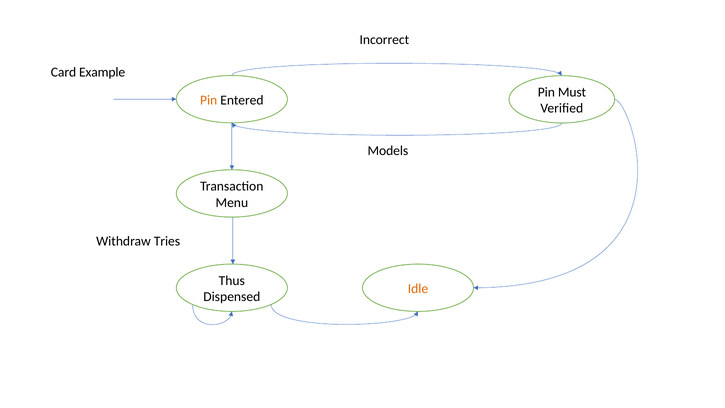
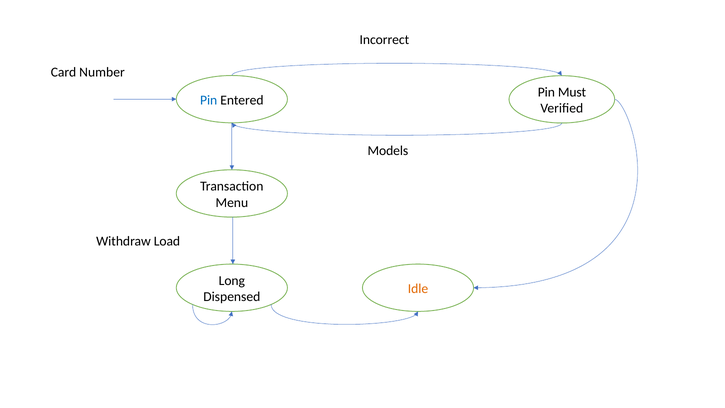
Example: Example -> Number (102, 72)
Pin colour: orange -> blue (209, 100)
Tries: Tries -> Load (167, 241)
Thus: Thus -> Long (232, 280)
